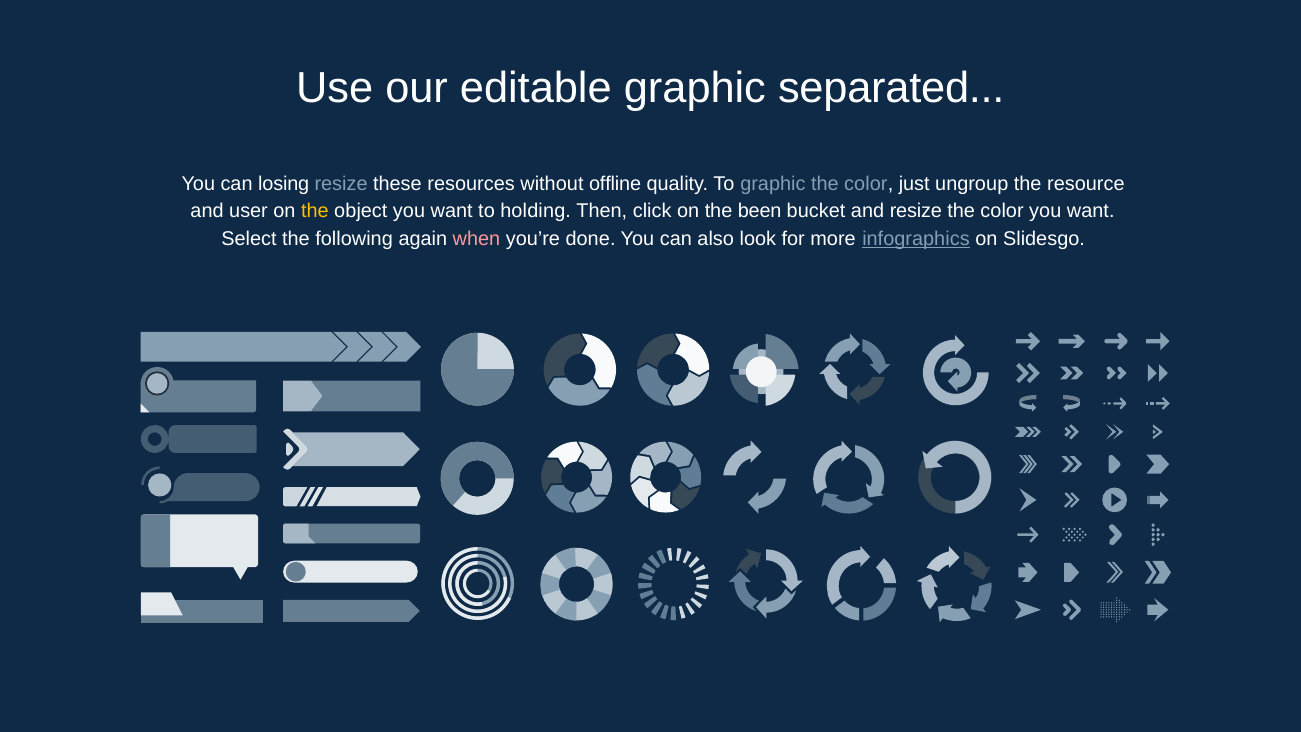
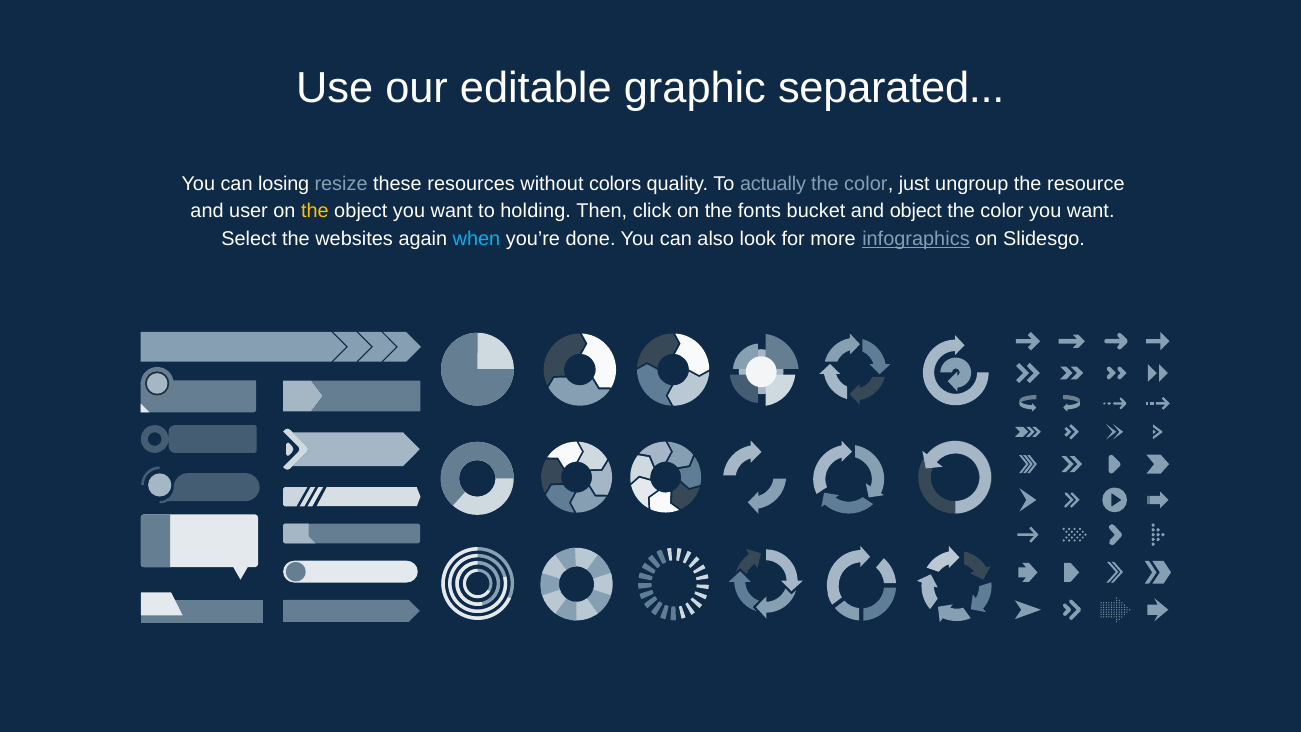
offline: offline -> colors (615, 184)
To graphic: graphic -> actually (773, 184)
been: been -> fonts (760, 211)
and resize: resize -> object (916, 211)
following: following -> websites (354, 239)
when colour: pink -> light blue (476, 239)
